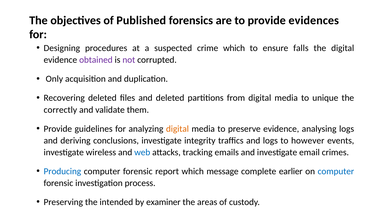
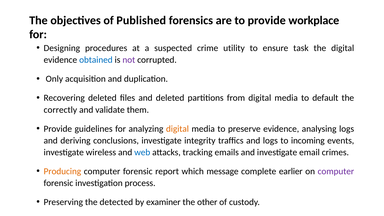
evidences: evidences -> workplace (314, 20)
crime which: which -> utility (234, 48)
falls: falls -> task (301, 48)
obtained colour: purple -> blue (96, 60)
unique: unique -> default (325, 98)
however: however -> incoming (308, 141)
Producing colour: blue -> orange (62, 171)
computer colour: blue -> purple (336, 171)
intended: intended -> detected (116, 202)
areas: areas -> other (207, 202)
